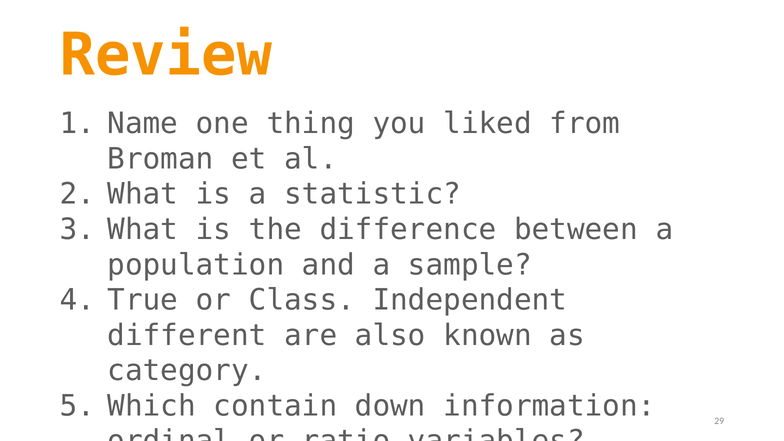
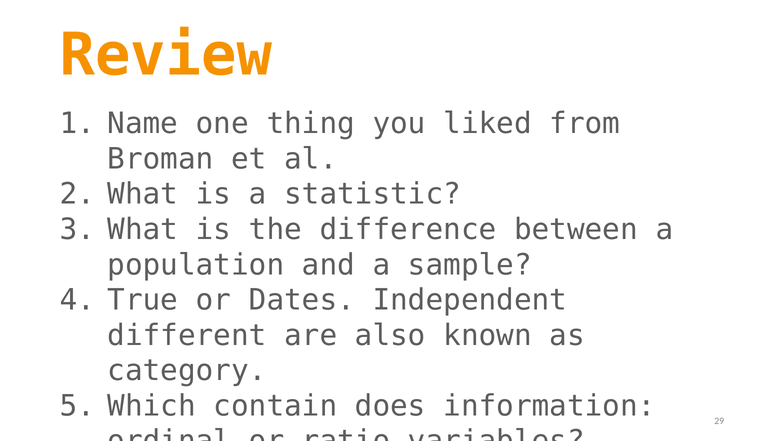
Class: Class -> Dates (302, 300)
down: down -> does (390, 406)
